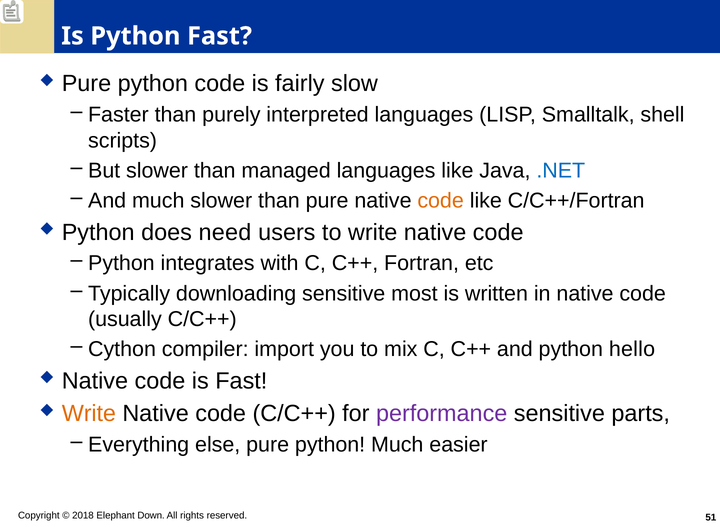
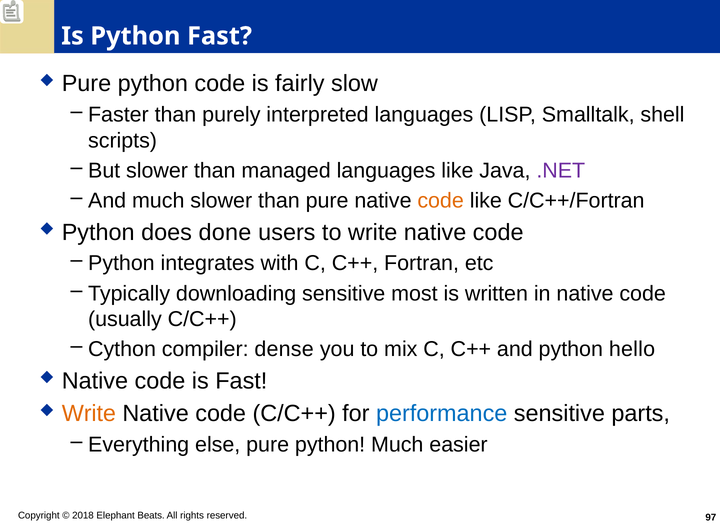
.NET colour: blue -> purple (561, 170)
need: need -> done (225, 232)
import: import -> dense (284, 349)
performance colour: purple -> blue (442, 414)
Down: Down -> Beats (151, 515)
51: 51 -> 97 (711, 518)
